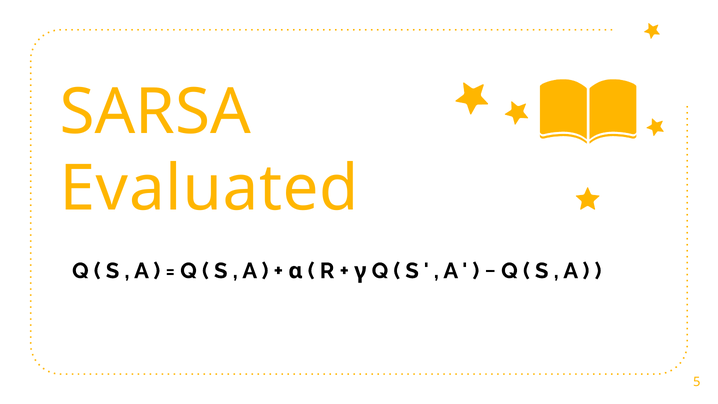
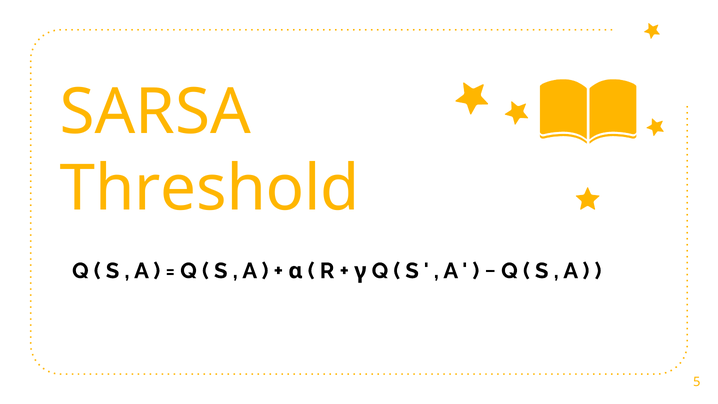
Evaluated: Evaluated -> Threshold (210, 189)
